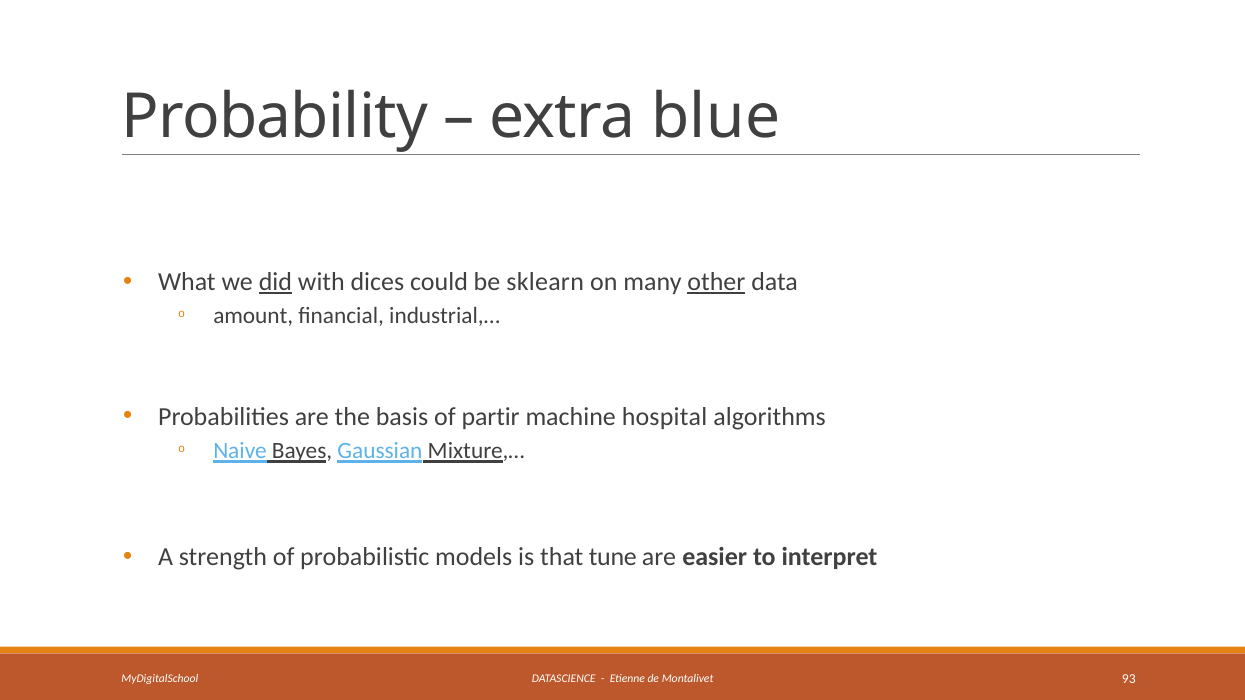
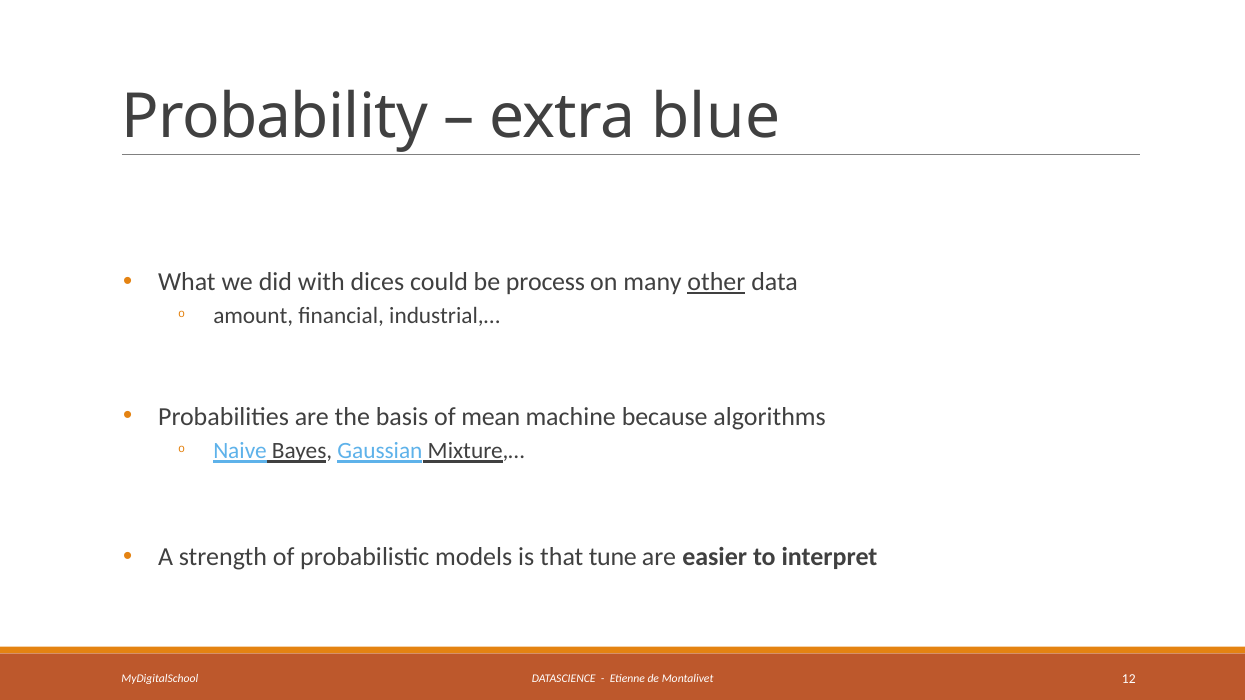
did underline: present -> none (275, 282)
sklearn: sklearn -> process (545, 282)
partir: partir -> mean (491, 417)
hospital: hospital -> because (665, 417)
93: 93 -> 12 (1129, 679)
